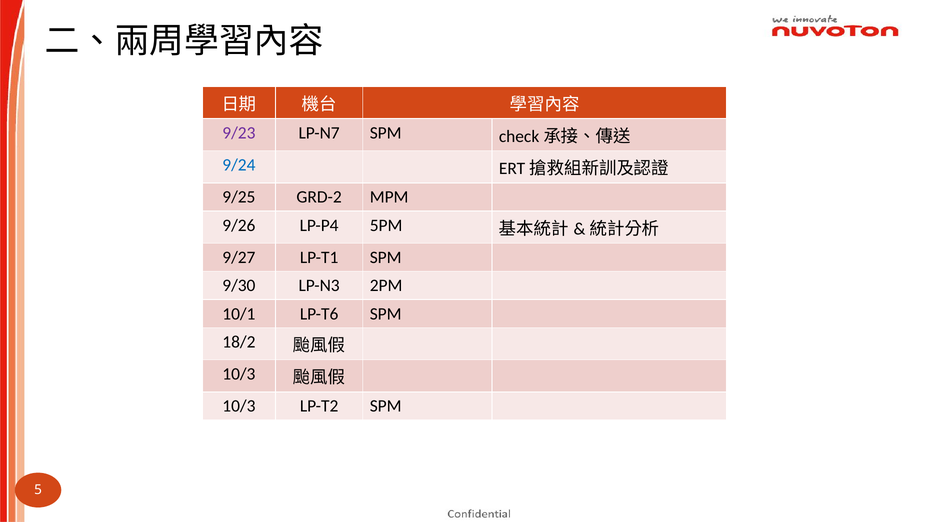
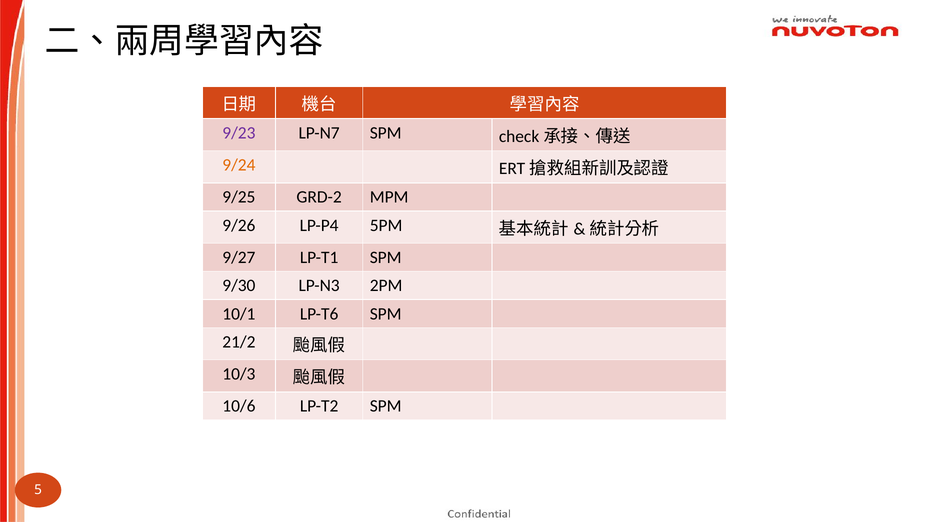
9/24 colour: blue -> orange (239, 165)
18/2: 18/2 -> 21/2 (239, 342)
10/3: 10/3 -> 10/6 (239, 407)
